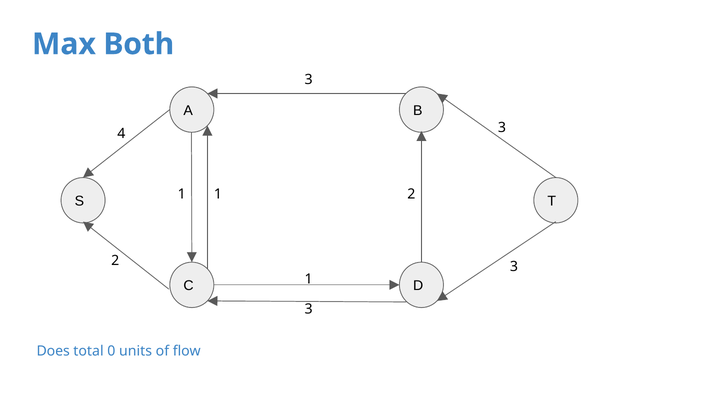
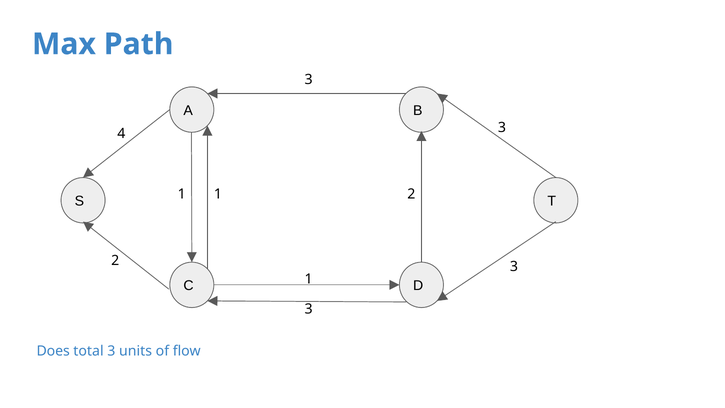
Both: Both -> Path (139, 44)
total 0: 0 -> 3 (111, 351)
